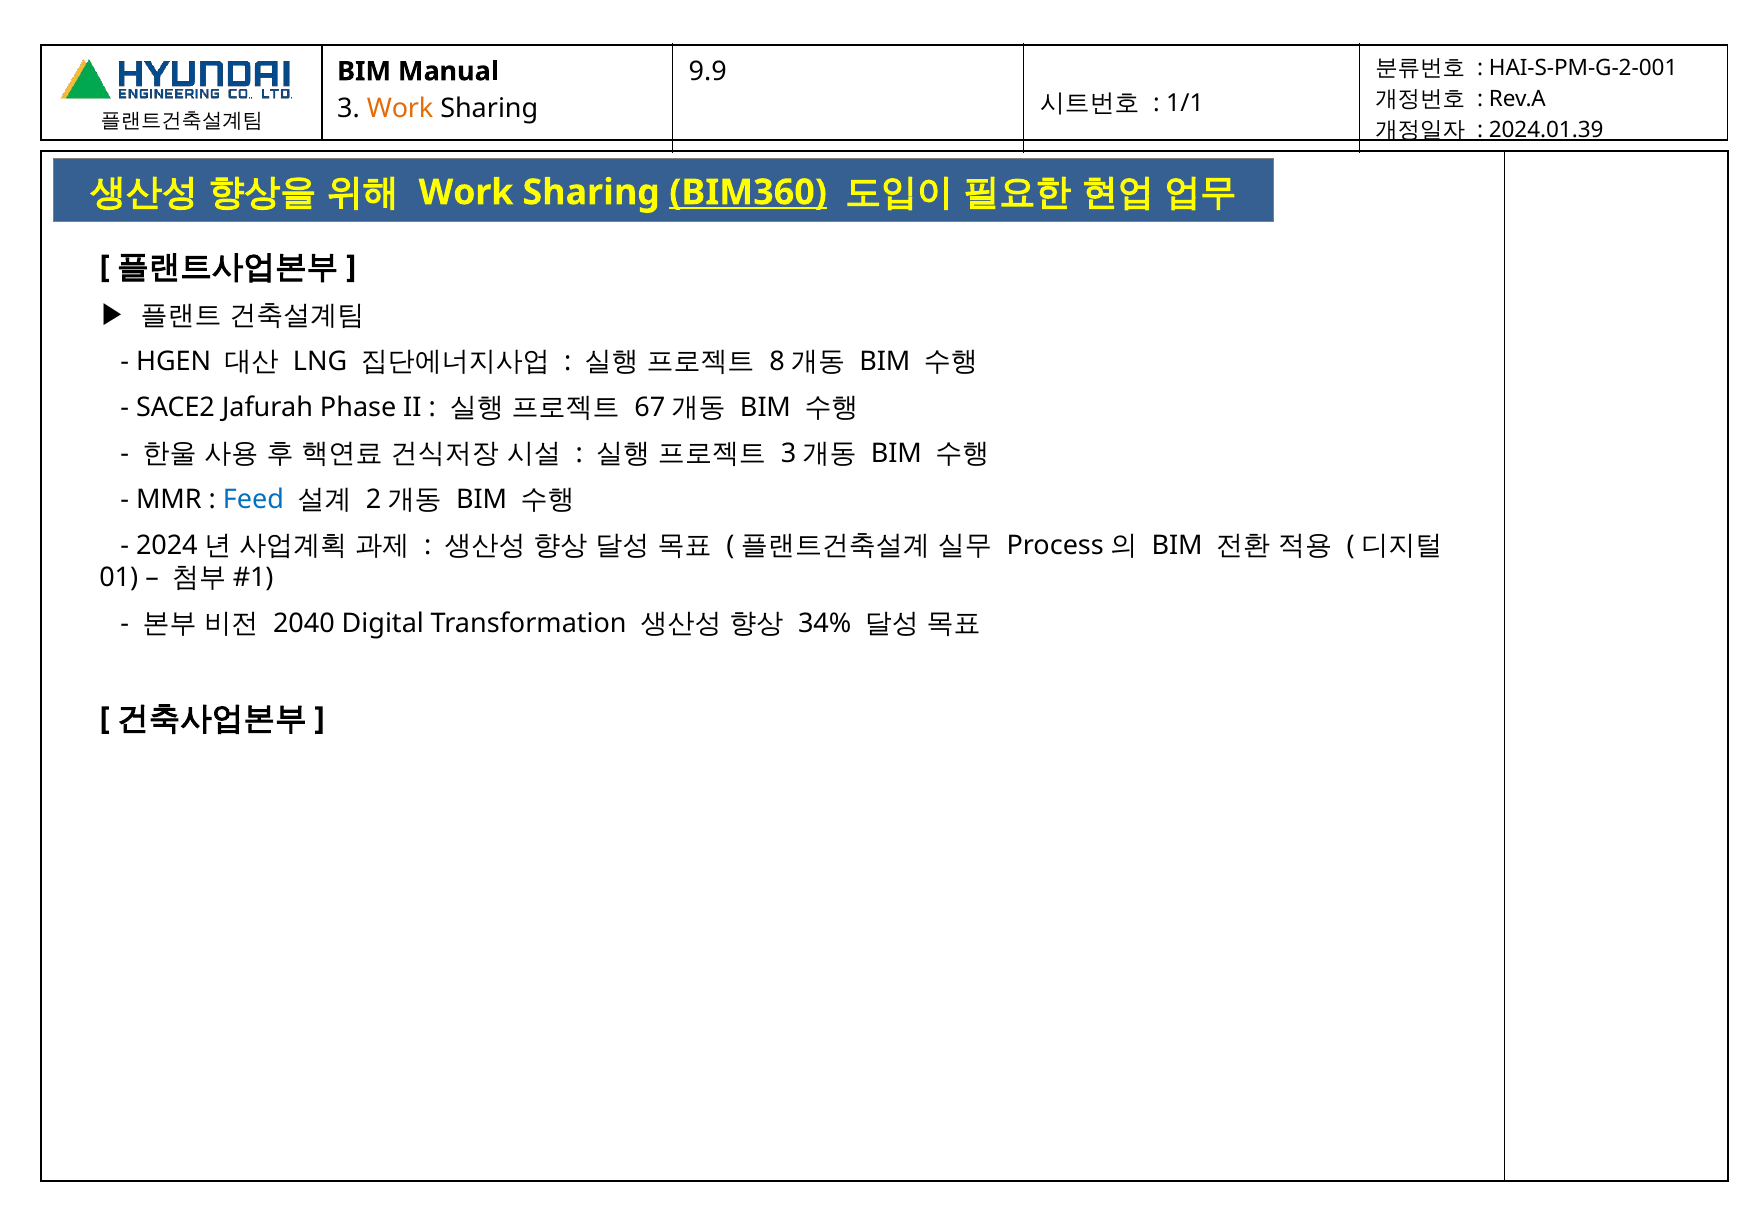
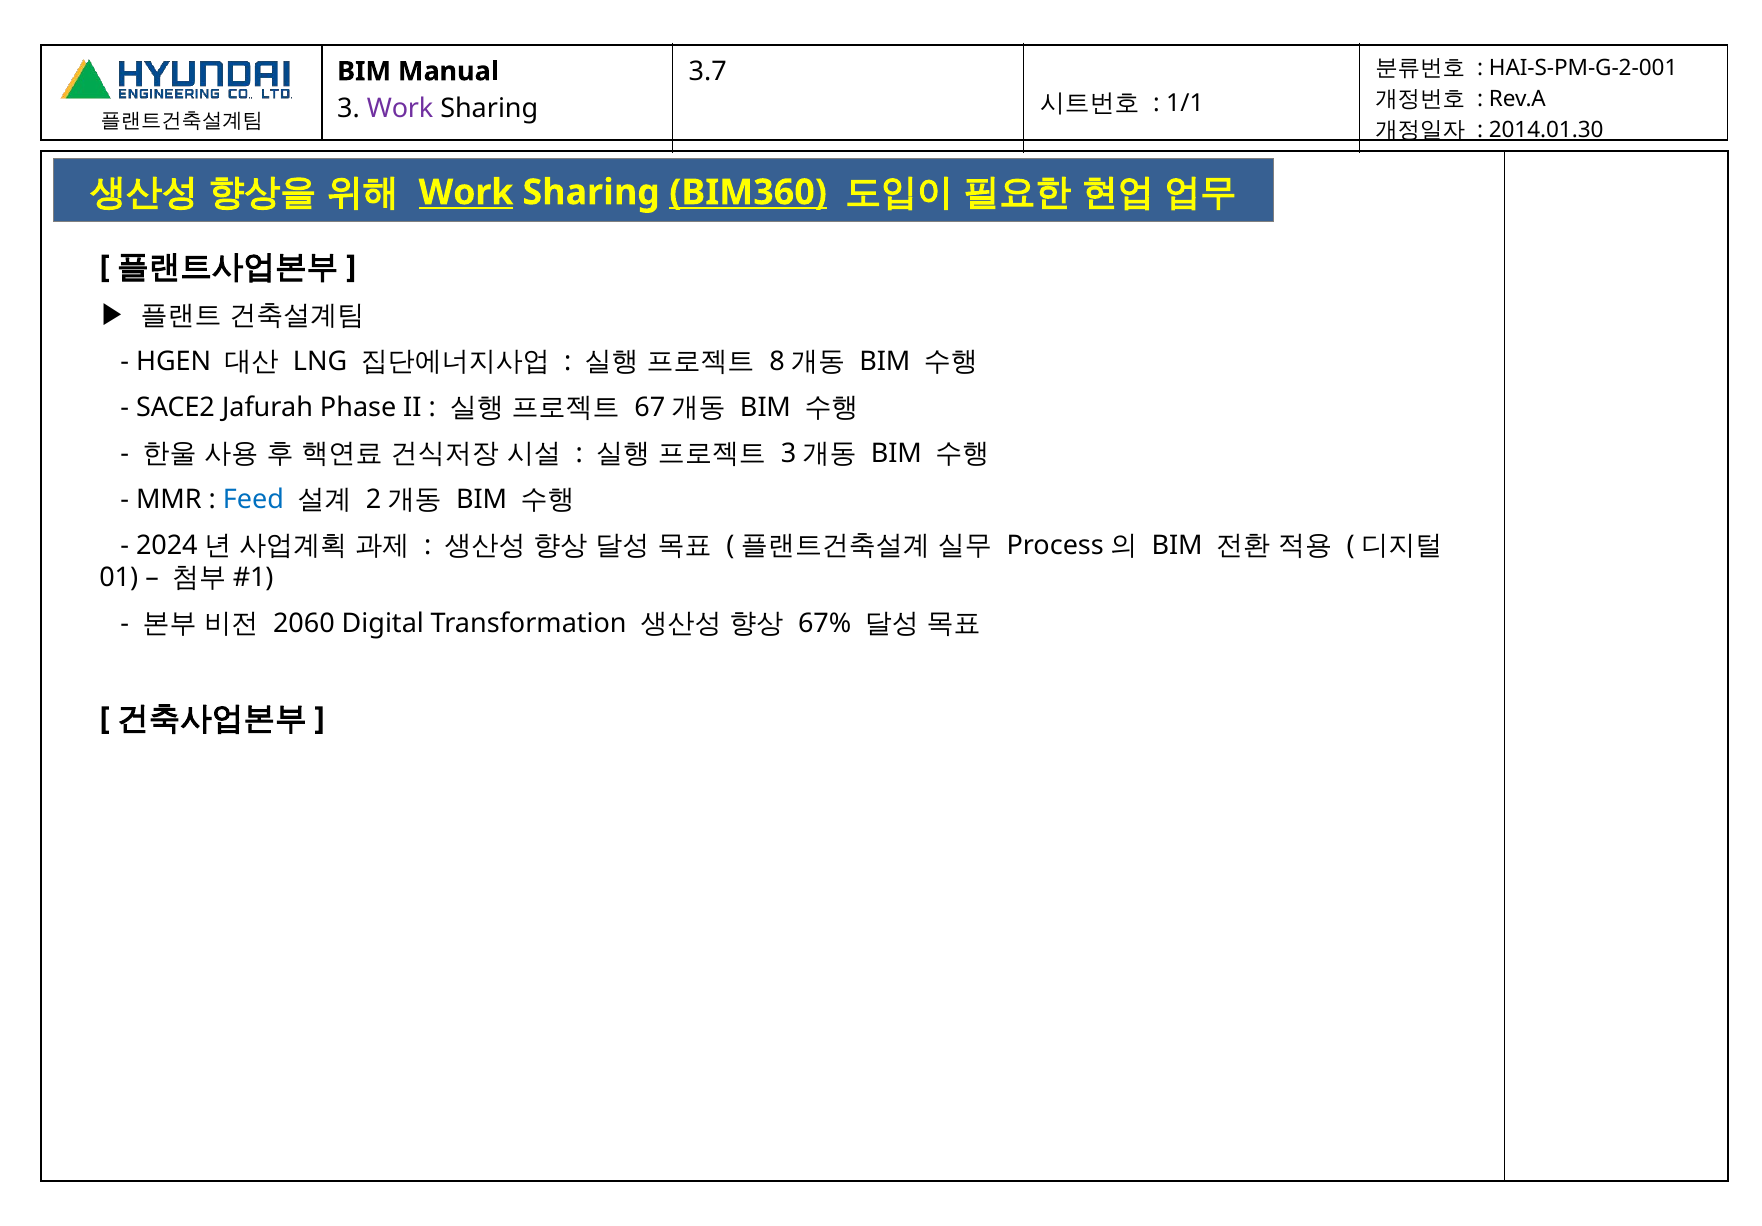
9.9: 9.9 -> 3.7 (708, 71)
Work colour: orange -> purple (400, 108)
2024.01.39: 2024.01.39 -> 2014.01.30 (1546, 130)
Work underline: none -> present (466, 192)
2040: 2040 -> 2060 (304, 623)
34%: 34% -> 67% (825, 623)
